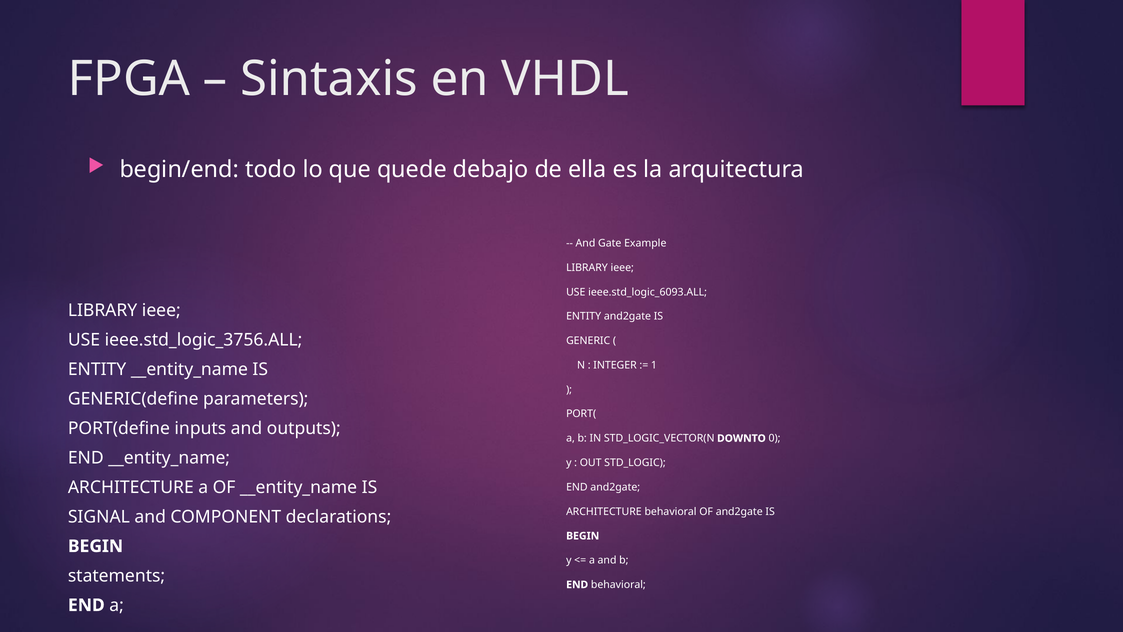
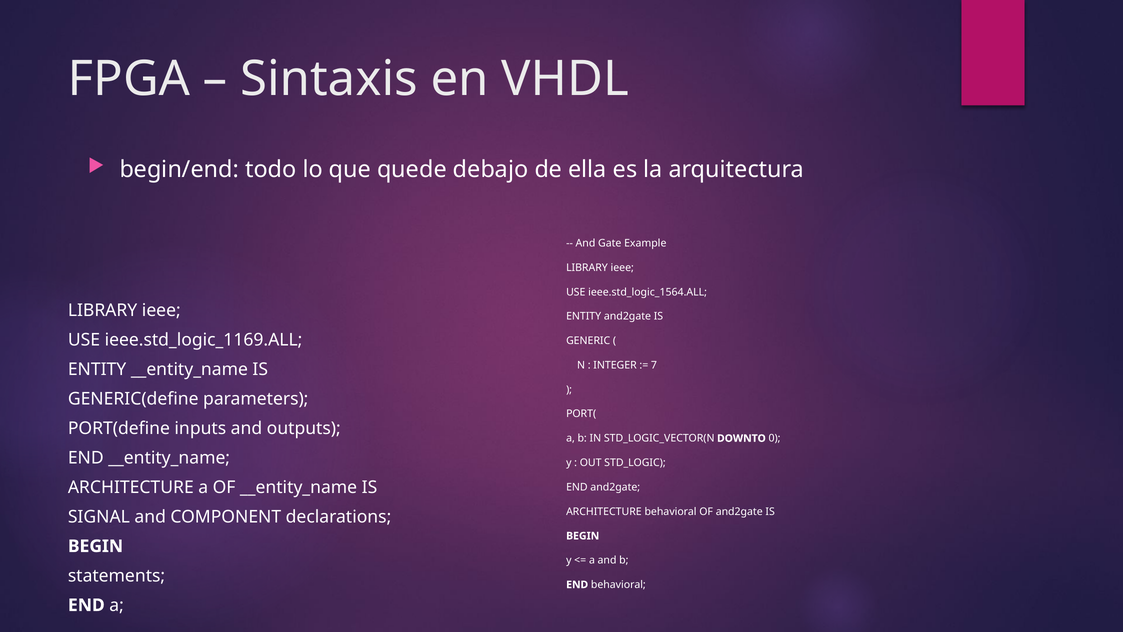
ieee.std_logic_6093.ALL: ieee.std_logic_6093.ALL -> ieee.std_logic_1564.ALL (648, 292)
ieee.std_logic_3756.ALL: ieee.std_logic_3756.ALL -> ieee.std_logic_1169.ALL (204, 340)
1: 1 -> 7 (654, 365)
